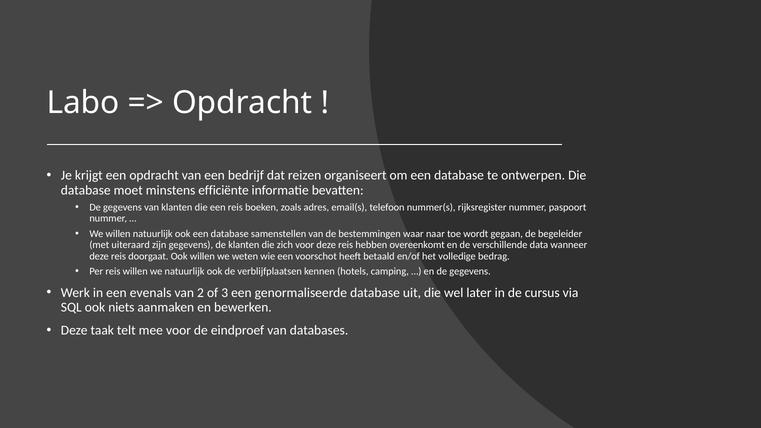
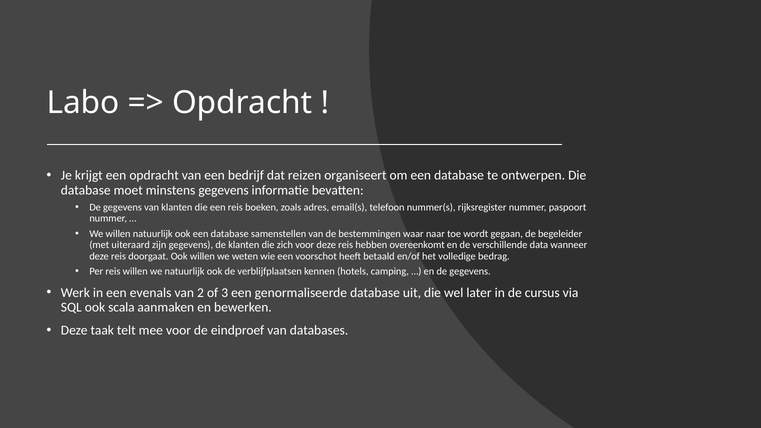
minstens efficiënte: efficiënte -> gegevens (224, 190)
niets: niets -> scala (121, 307)
